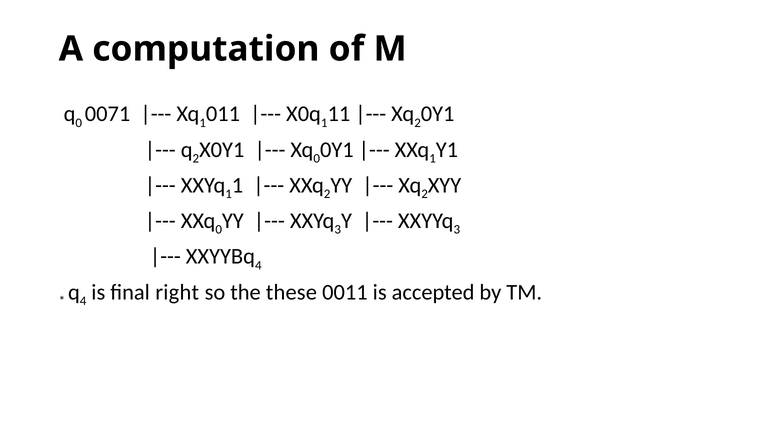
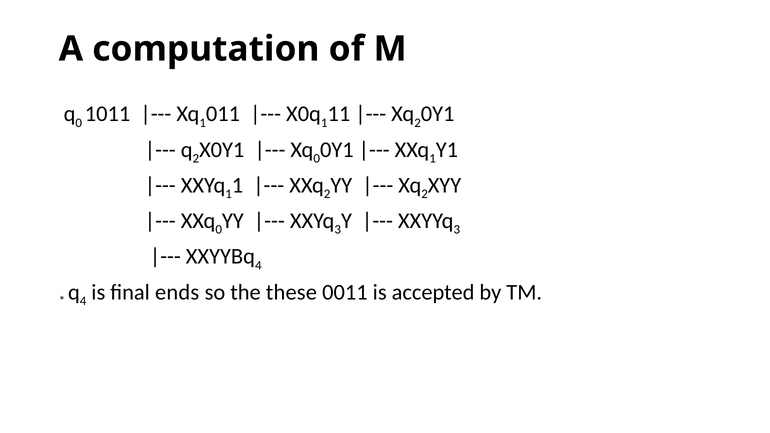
0071: 0071 -> 1011 (108, 114)
right: right -> ends (177, 292)
